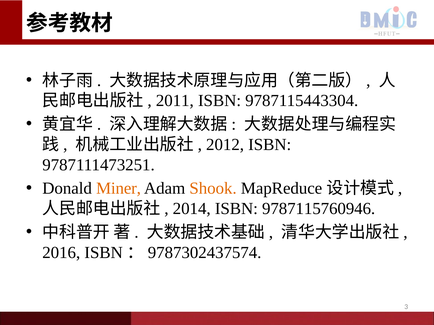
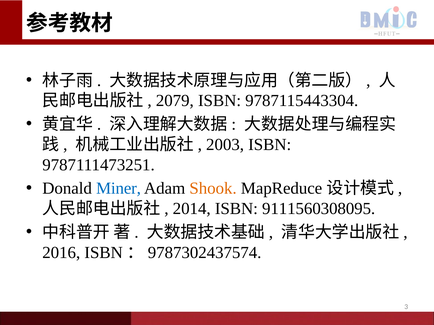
2011: 2011 -> 2079 (175, 101)
2012: 2012 -> 2003 (225, 145)
Miner colour: orange -> blue (119, 189)
9787115760946: 9787115760946 -> 9111560308095 (319, 209)
